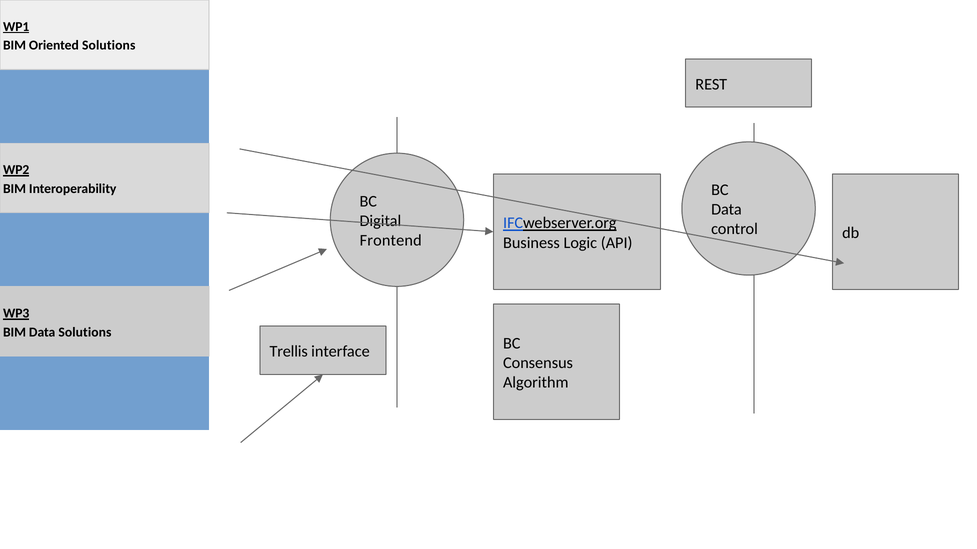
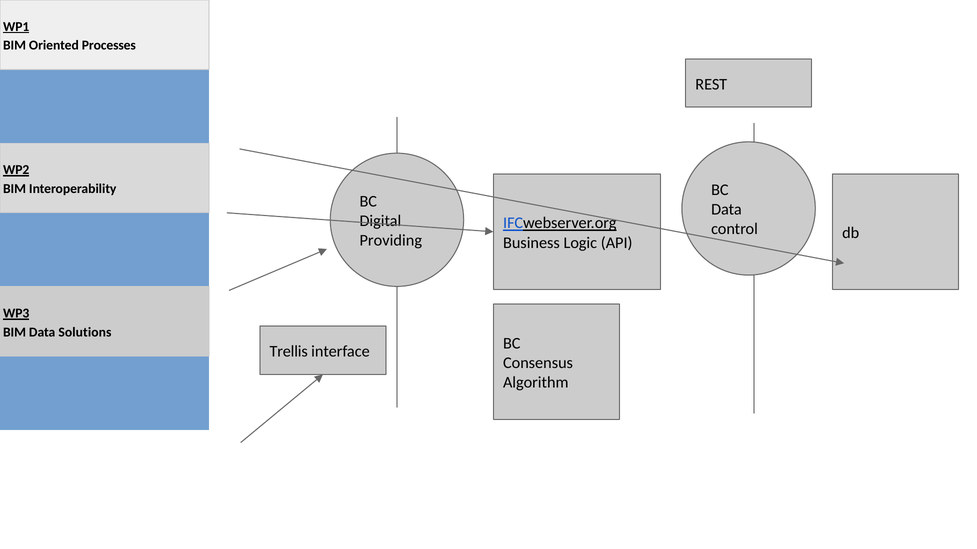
Oriented Solutions: Solutions -> Processes (109, 46)
Frontend: Frontend -> Providing (391, 241)
